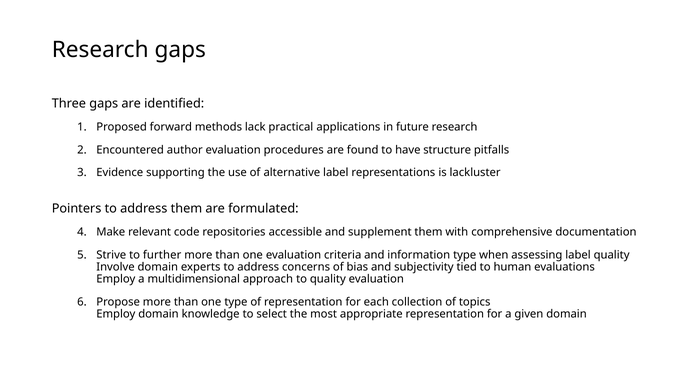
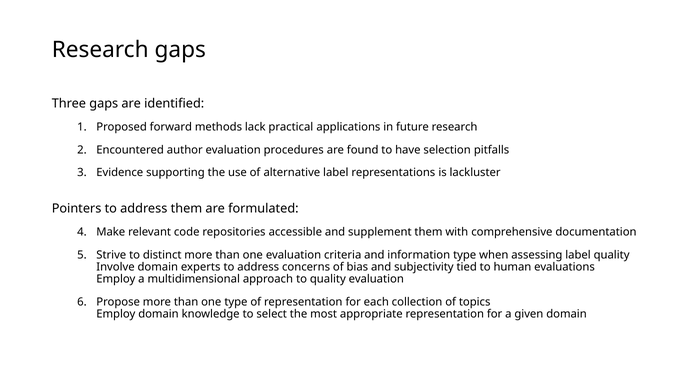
structure: structure -> selection (447, 150)
further: further -> distinct (162, 255)
